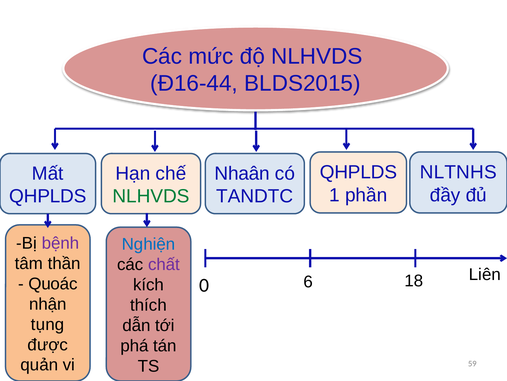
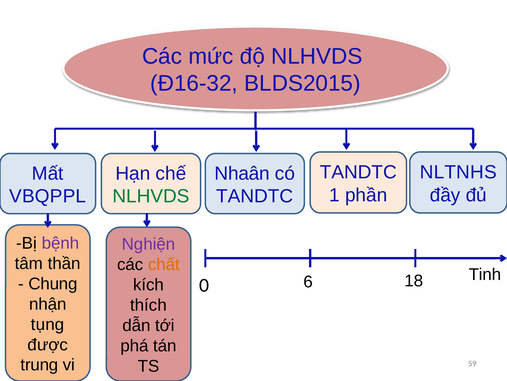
Đ16-44: Đ16-44 -> Đ16-32 (194, 83)
QHPLDS: QHPLDS -> TANDTC (358, 172)
QHPLDS: QHPLDS -> VBQPPL (48, 196)
Nghiện colour: blue -> purple (149, 244)
chất colour: purple -> orange (164, 264)
Liên: Liên -> Tinh (485, 274)
Quoác: Quoác -> Chung (53, 283)
quản: quản -> trung (39, 364)
